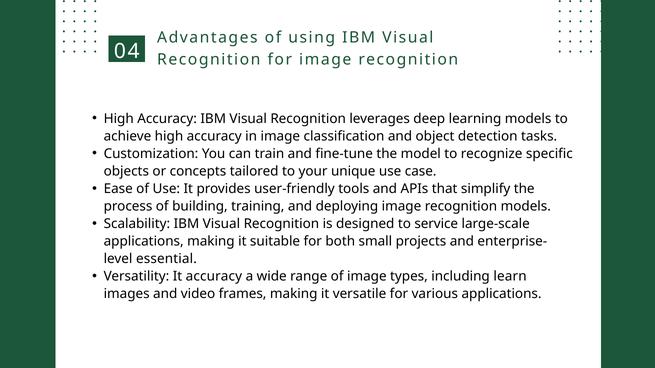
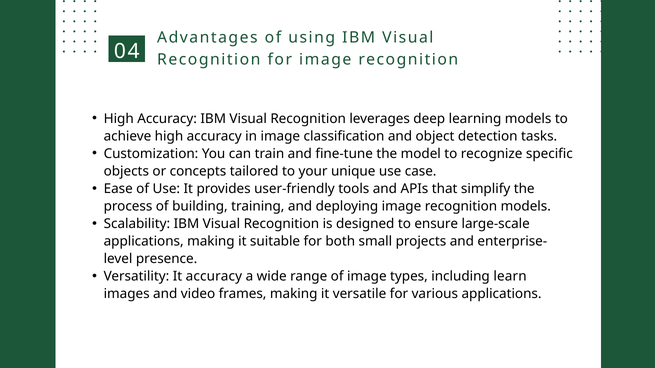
service: service -> ensure (436, 224)
essential: essential -> presence (167, 259)
